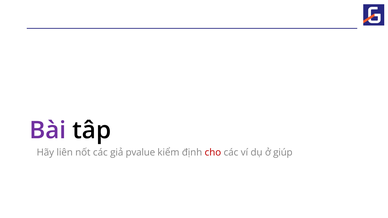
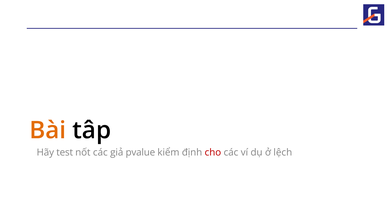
Bài colour: purple -> orange (48, 130)
liên: liên -> test (65, 153)
giúp: giúp -> lệch (283, 153)
